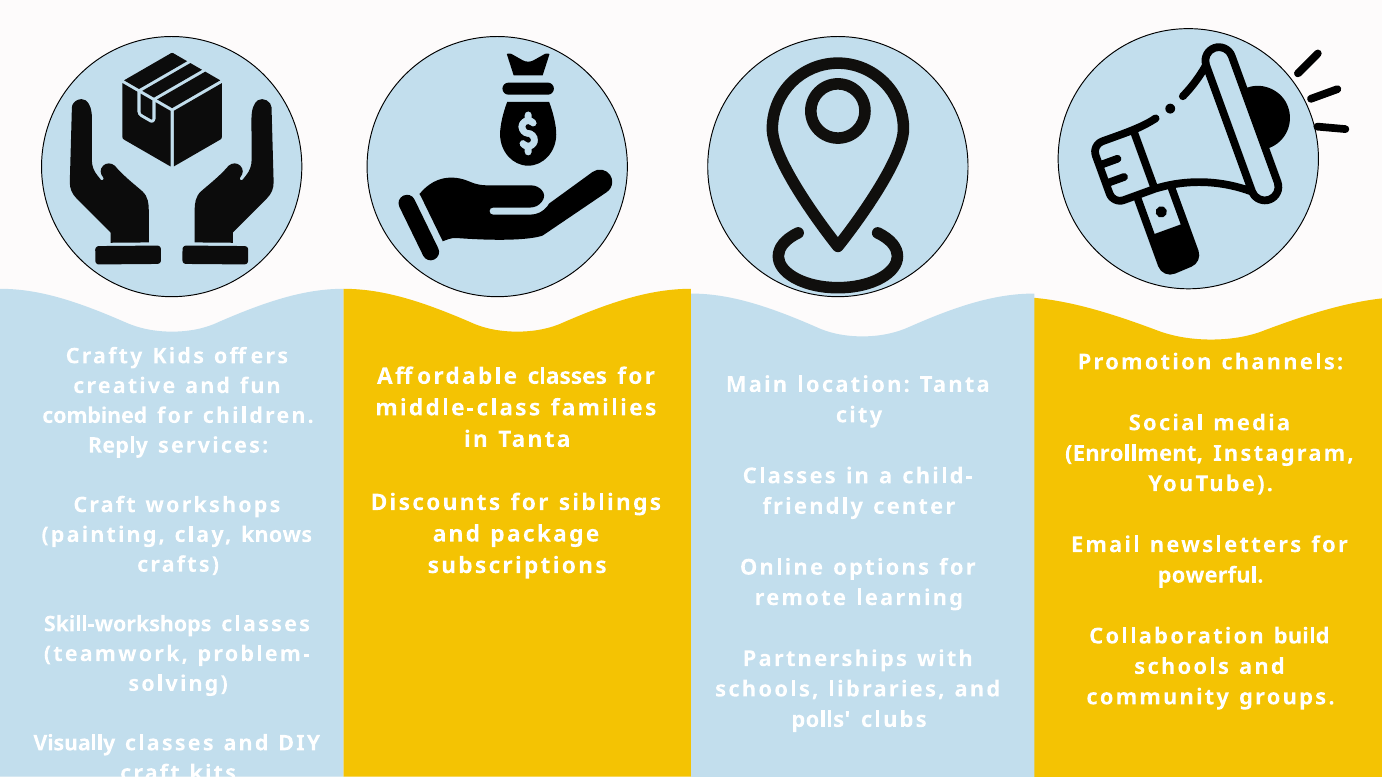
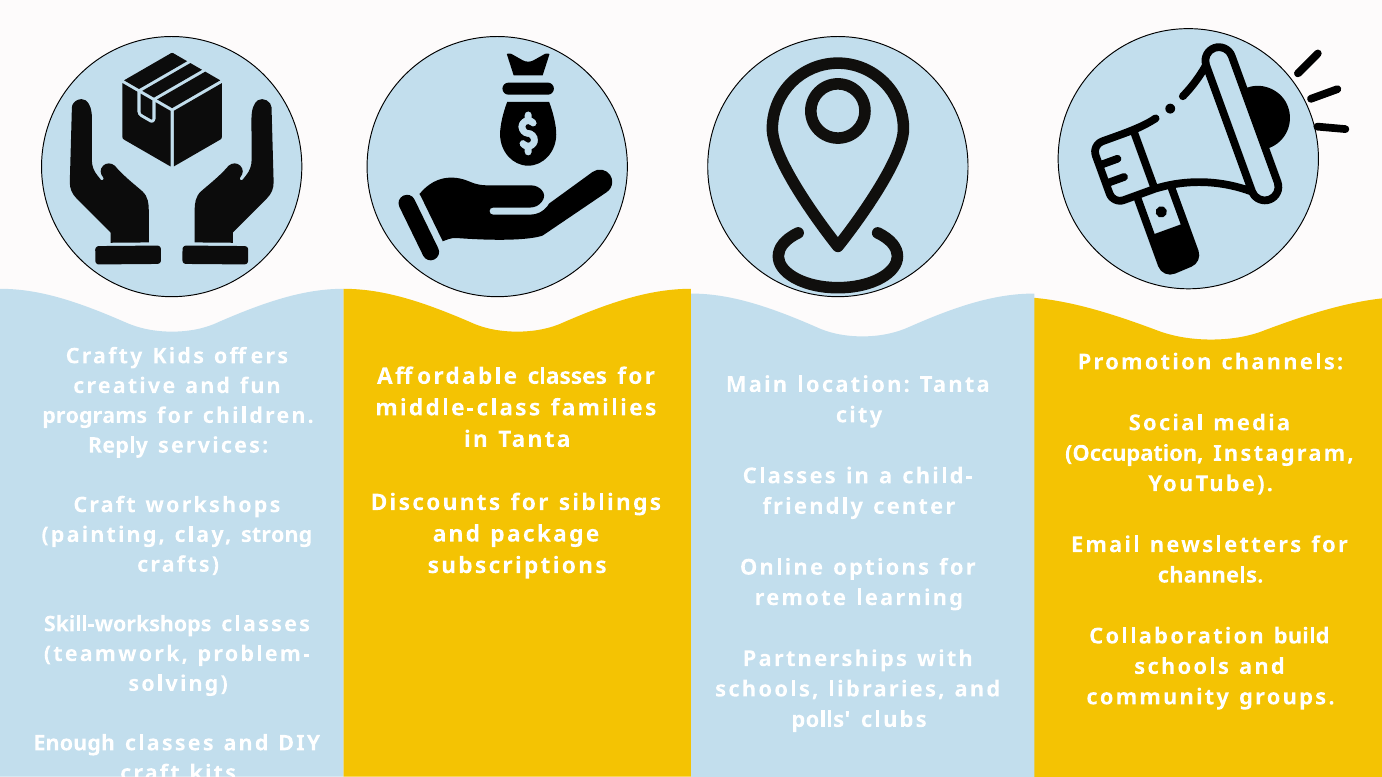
combined: combined -> programs (95, 416)
Enrollment: Enrollment -> Occupation (1134, 454)
knows: knows -> strong (277, 535)
powerful: powerful -> channels (1211, 576)
Visually: Visually -> Enough (74, 744)
